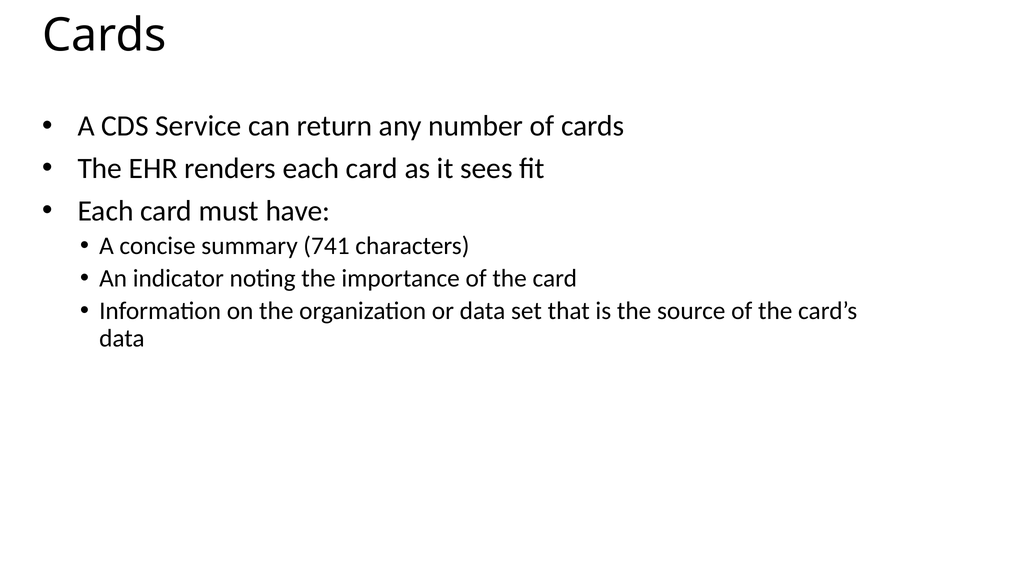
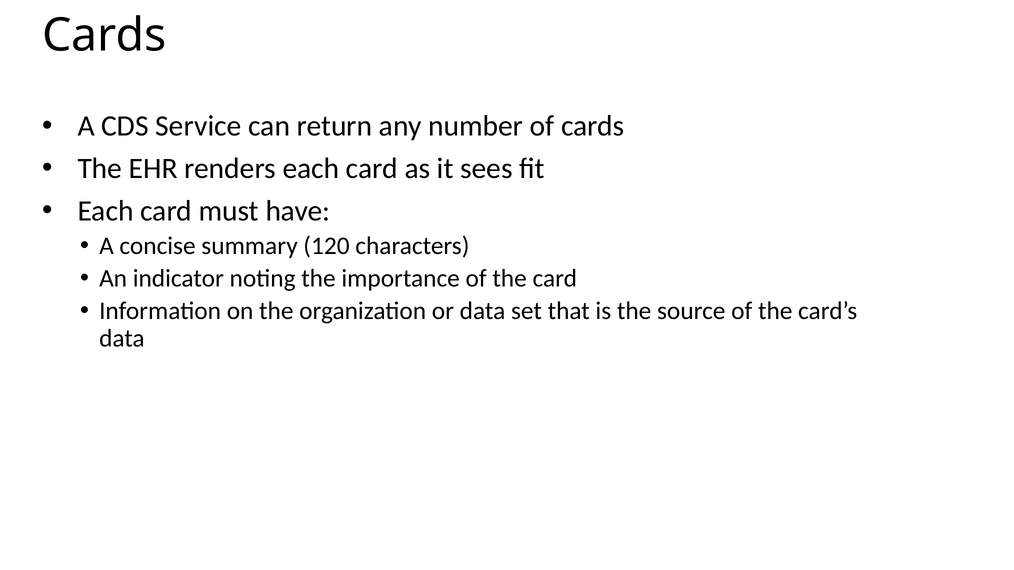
741: 741 -> 120 (326, 246)
